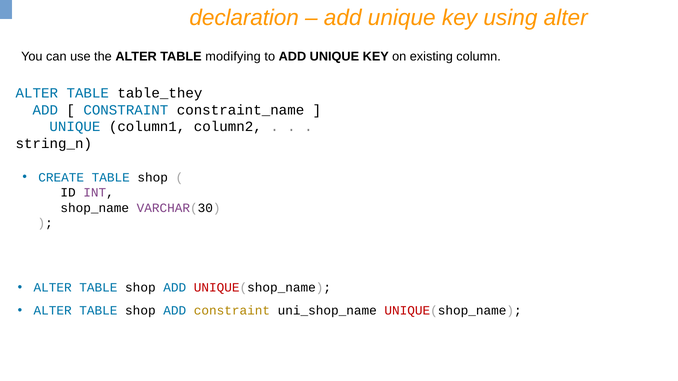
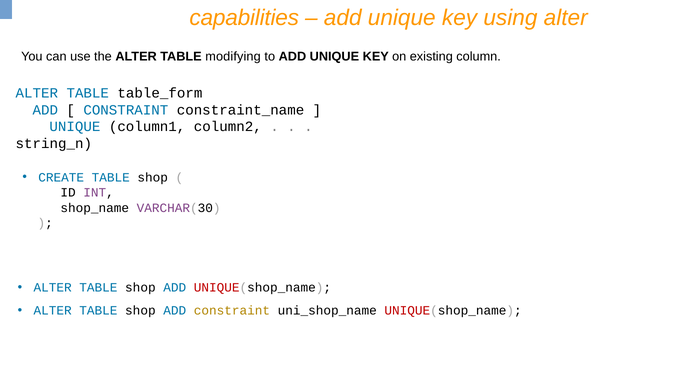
declaration: declaration -> capabilities (244, 18)
table_they: table_they -> table_form (160, 93)
